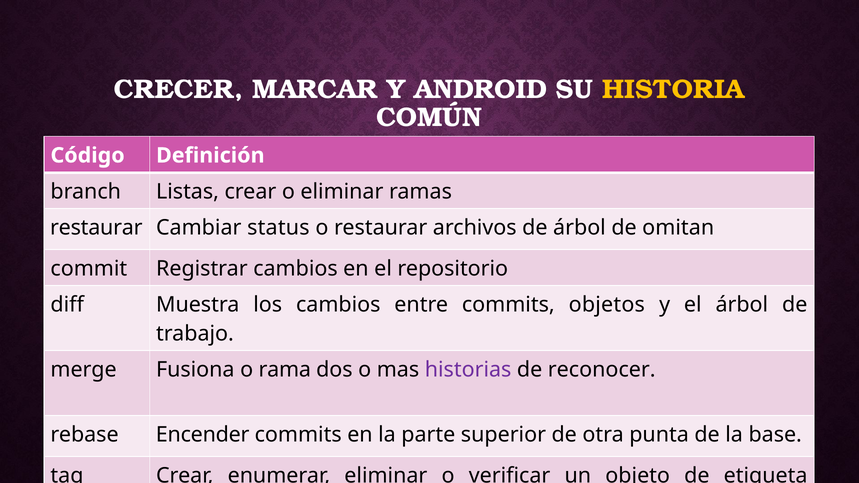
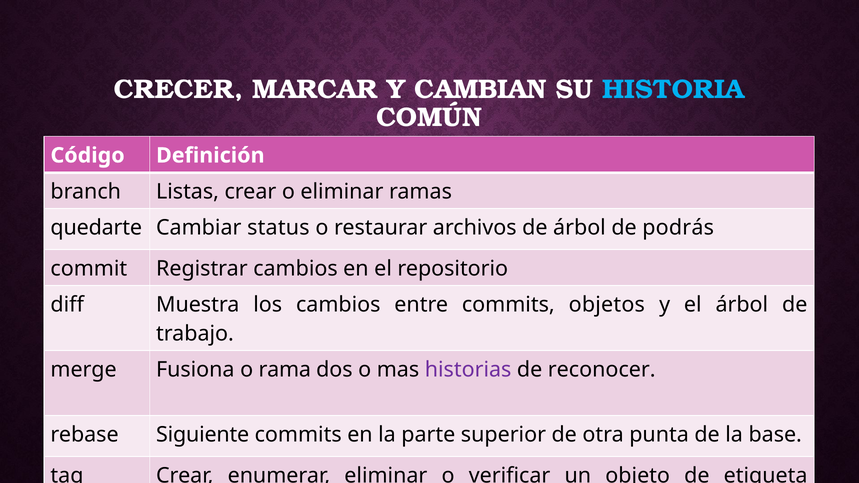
ANDROID: ANDROID -> CAMBIAN (481, 89)
HISTORIA colour: yellow -> light blue (673, 89)
restaurar: restaurar -> quedarte (96, 228)
omitan: omitan -> podrás (678, 228)
Encender: Encender -> Siguiente (203, 435)
